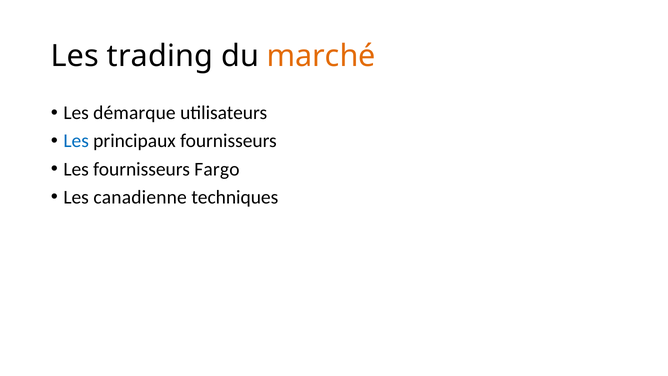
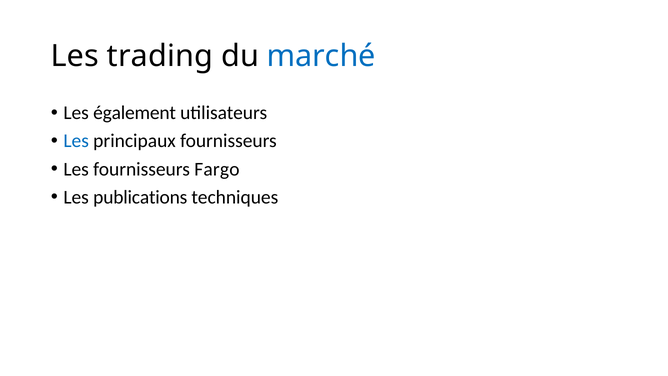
marché colour: orange -> blue (321, 56)
démarque: démarque -> également (135, 113)
canadienne: canadienne -> publications (140, 197)
